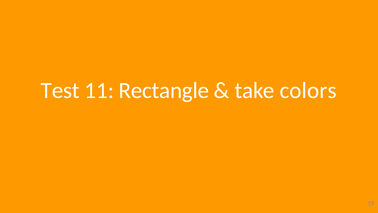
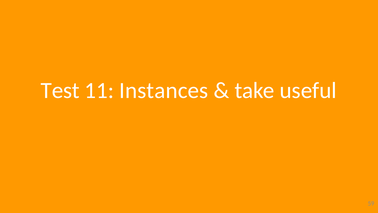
Rectangle: Rectangle -> Instances (164, 90)
colors: colors -> useful (308, 90)
